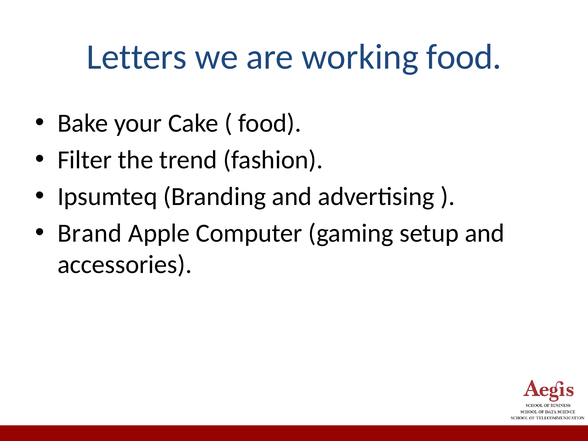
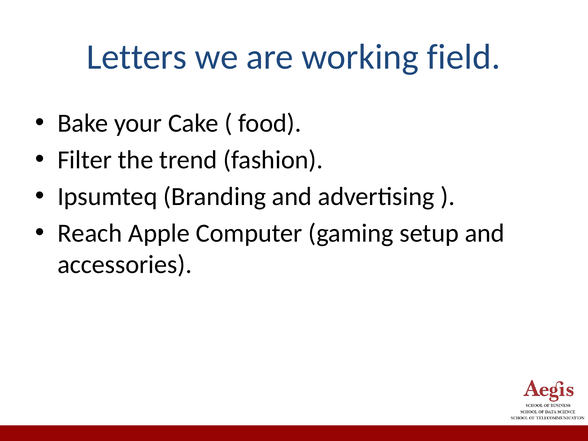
working food: food -> field (464, 57)
Brand: Brand -> Reach (90, 233)
